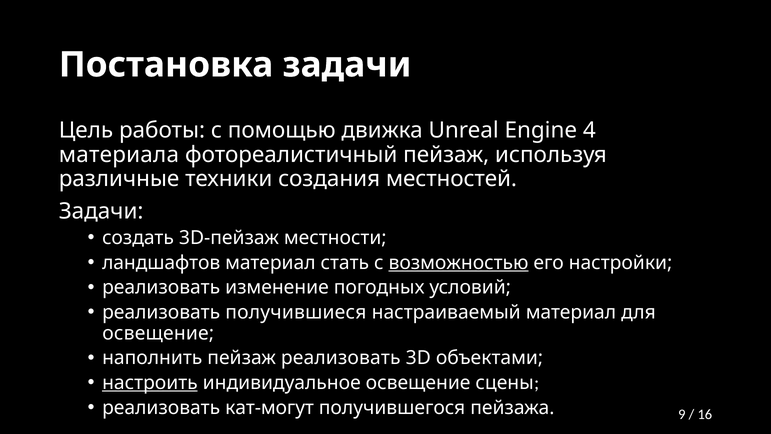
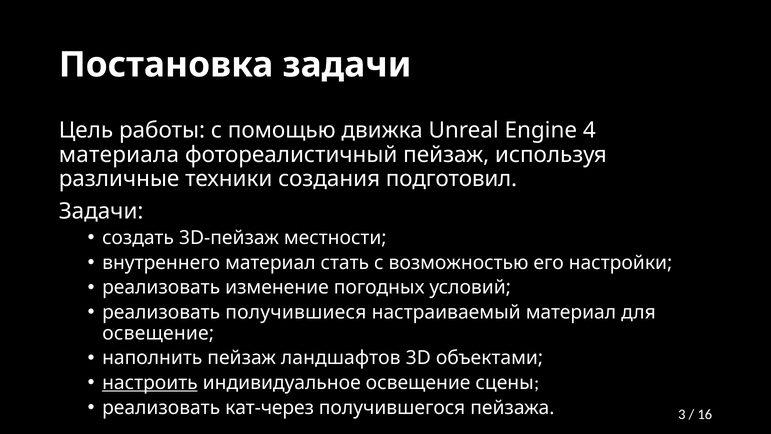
местностей: местностей -> подготовил (451, 179)
ландшафтов: ландшафтов -> внутреннего (161, 262)
возможностью underline: present -> none (458, 262)
пейзаж реализовать: реализовать -> ландшафтов (341, 358)
кат-могут: кат-могут -> кат-через (270, 407)
9: 9 -> 3 (682, 414)
